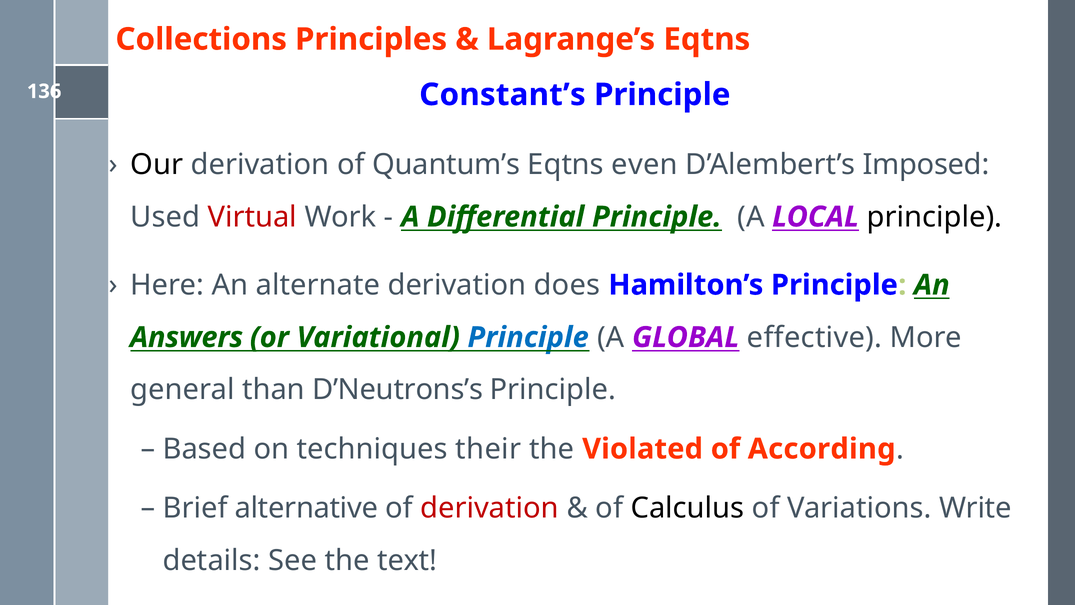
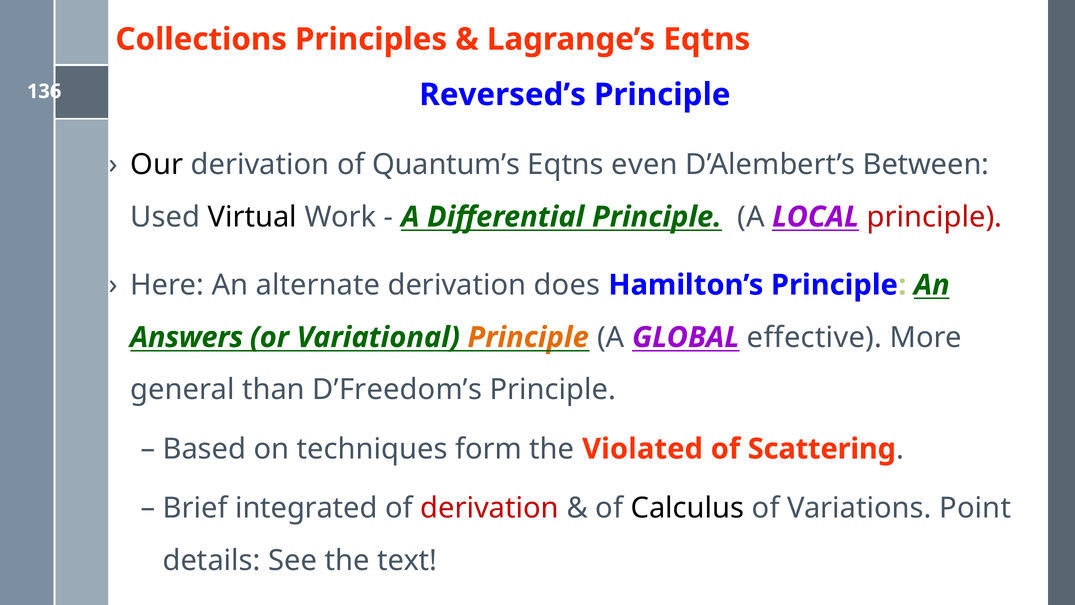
Constant’s: Constant’s -> Reversed’s (503, 95)
Imposed: Imposed -> Between (926, 164)
Virtual colour: red -> black (252, 217)
principle colour: black -> red (934, 217)
Principle colour: blue -> orange (528, 337)
D’Neutrons’s: D’Neutrons’s -> D’Freedom’s (397, 390)
their: their -> form (489, 449)
According: According -> Scattering (822, 449)
alternative: alternative -> integrated (306, 508)
Write: Write -> Point (975, 508)
